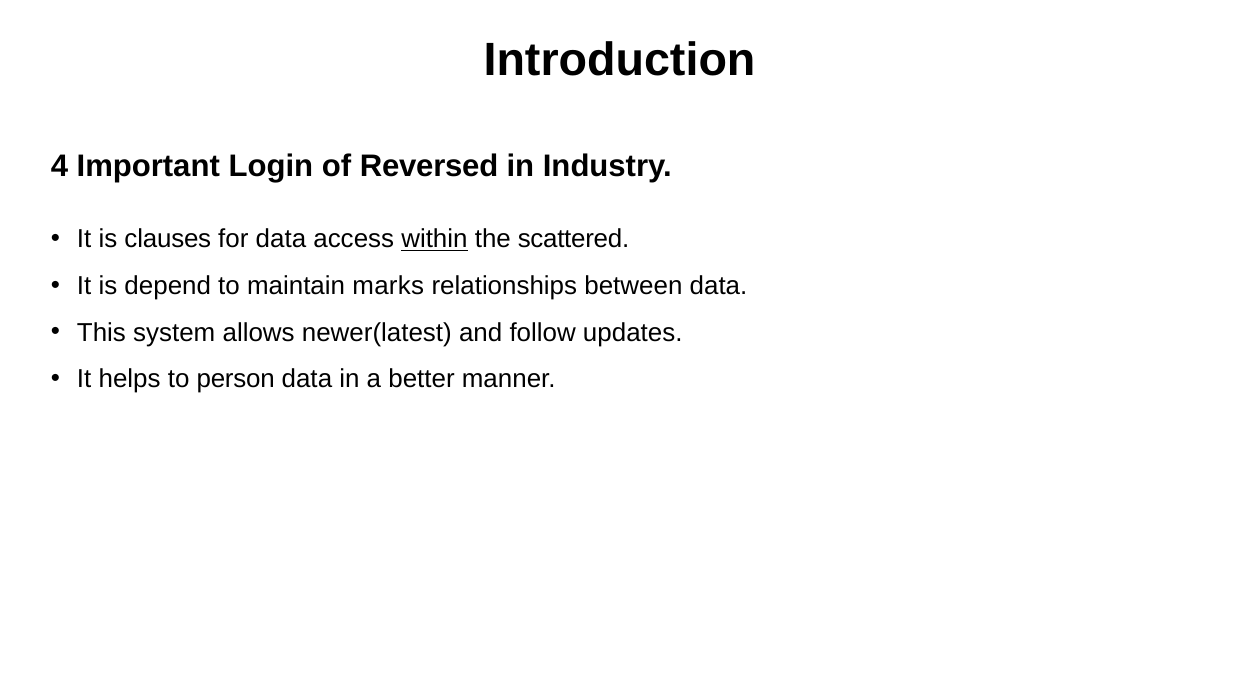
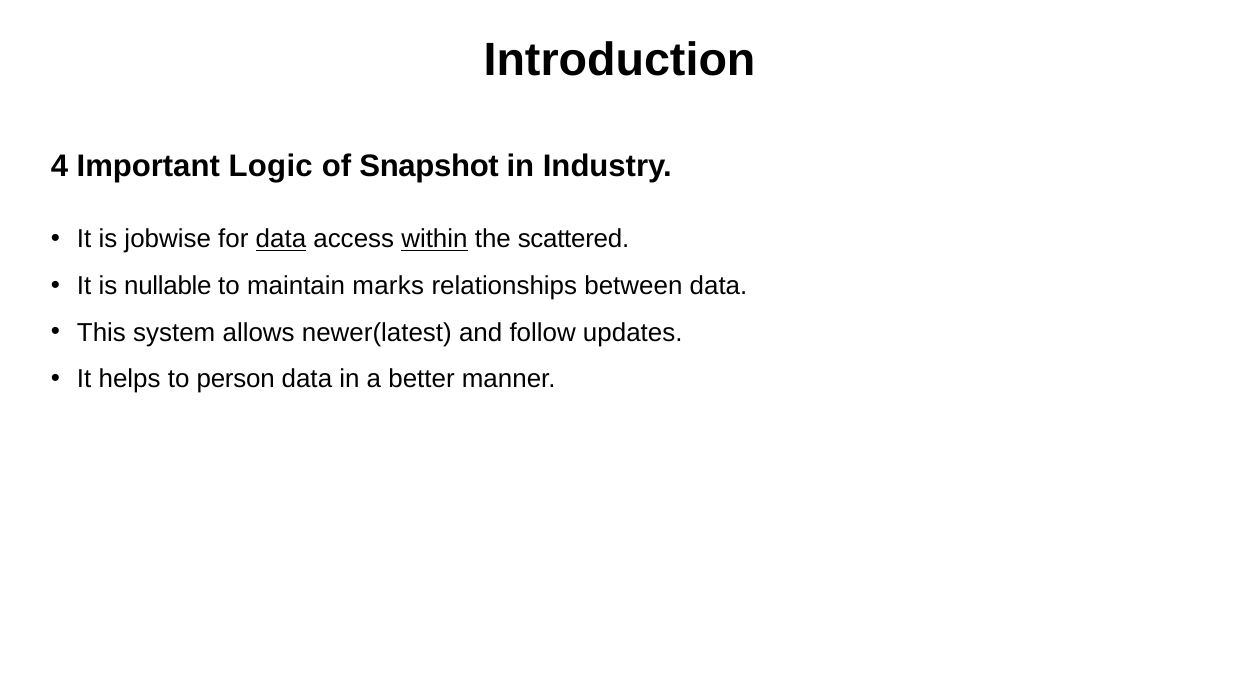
Login: Login -> Logic (271, 166)
Reversed: Reversed -> Snapshot (429, 166)
clauses: clauses -> jobwise (168, 239)
data underline: none -> present (281, 239)
depend: depend -> nullable (168, 286)
